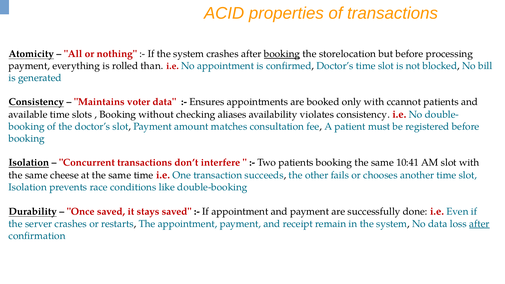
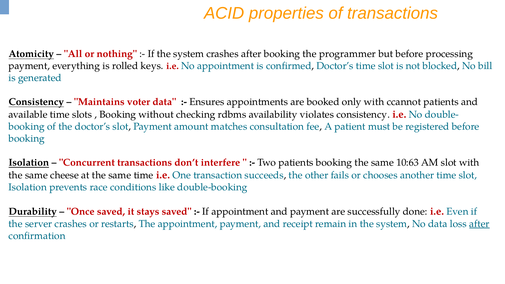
booking underline: present -> none (282, 54)
storelocation: storelocation -> programmer (347, 54)
than: than -> keys (152, 66)
aliases: aliases -> rdbms (232, 115)
10:41: 10:41 -> 10:63 (408, 163)
